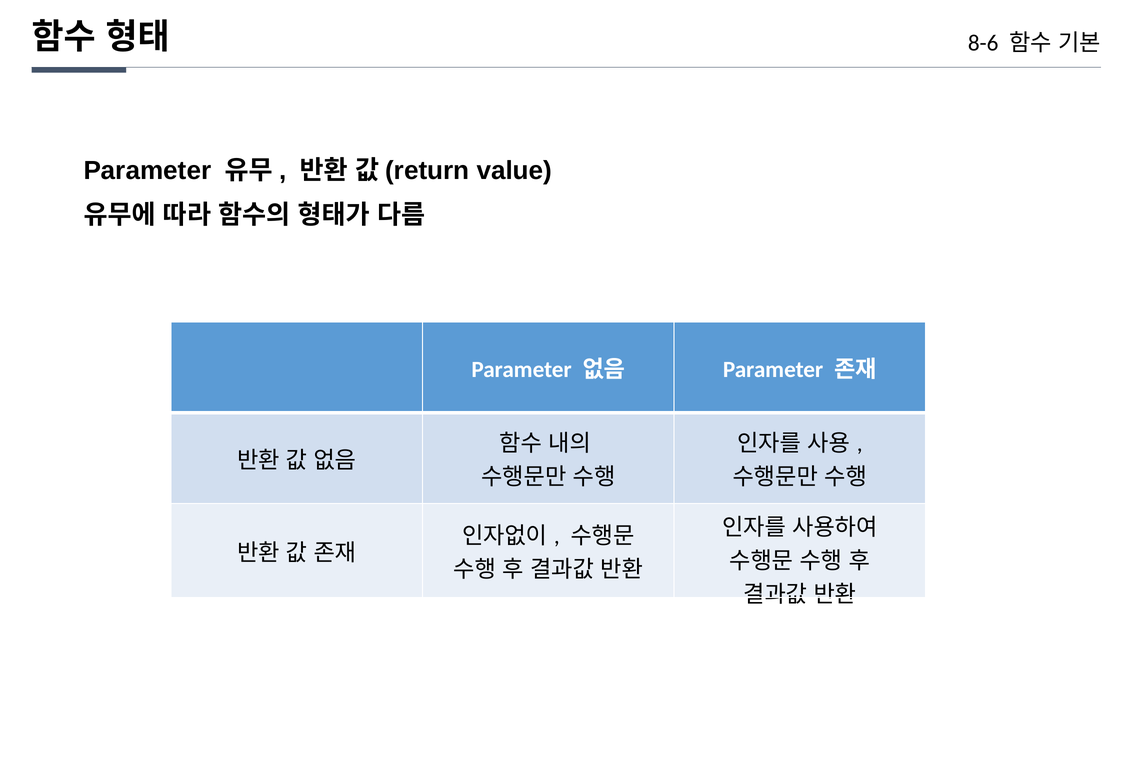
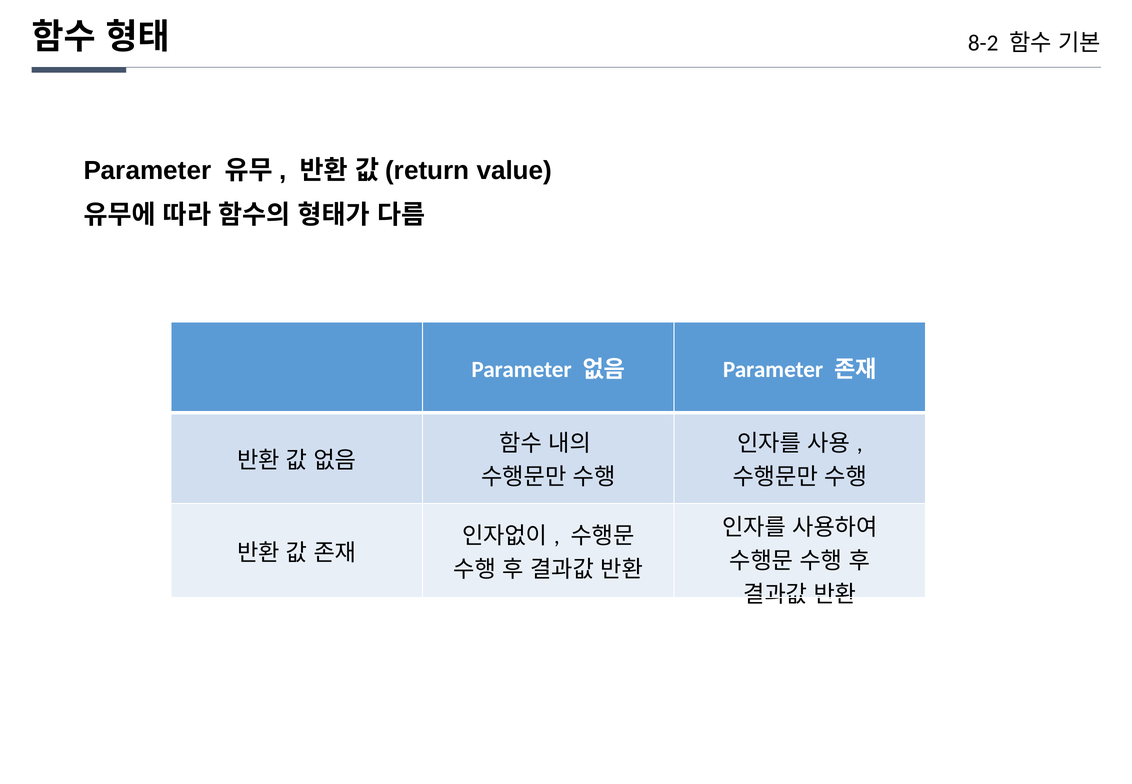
8-6: 8-6 -> 8-2 (983, 43)
